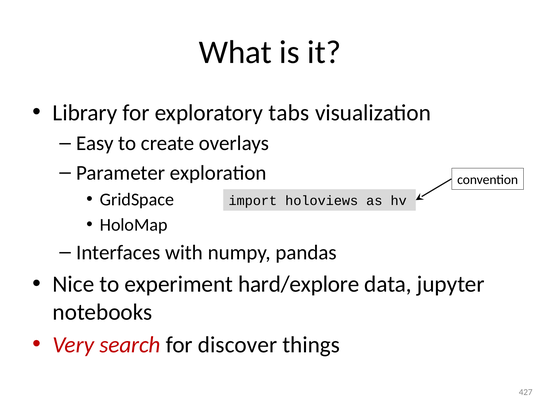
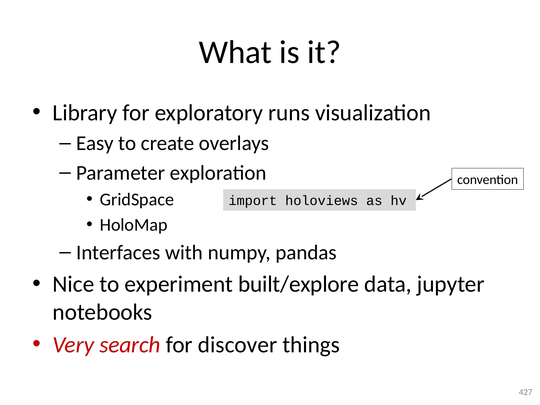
tabs: tabs -> runs (289, 113)
hard/explore: hard/explore -> built/explore (299, 284)
